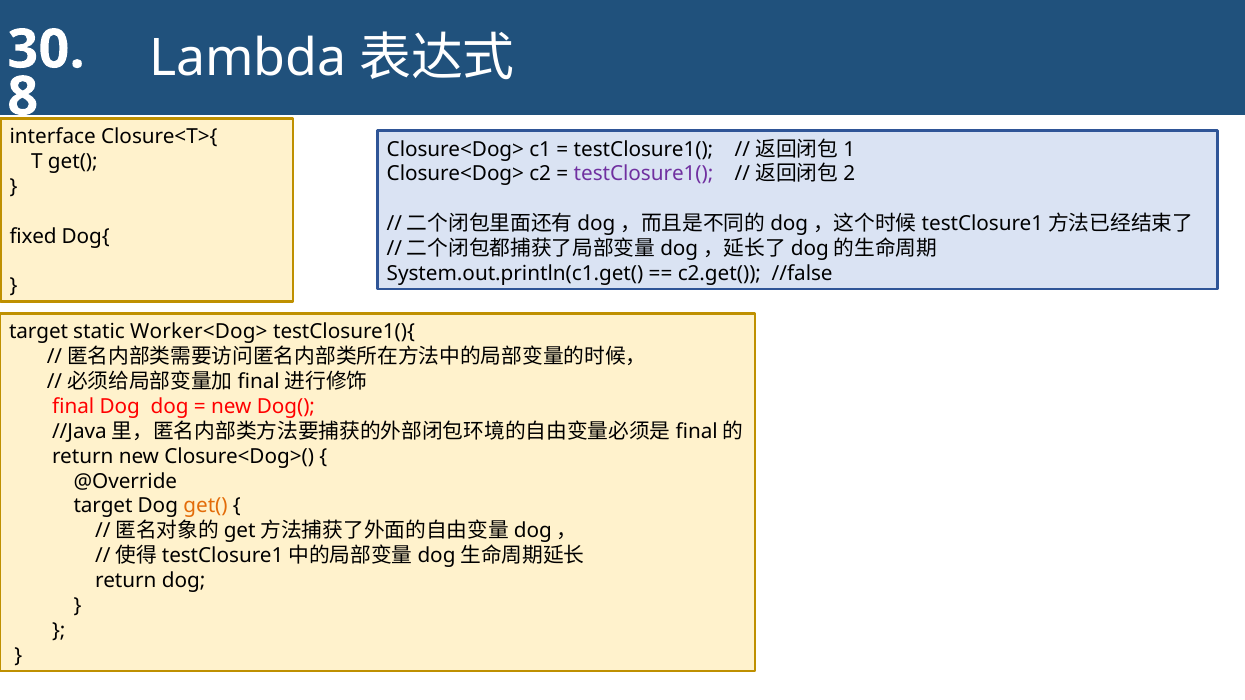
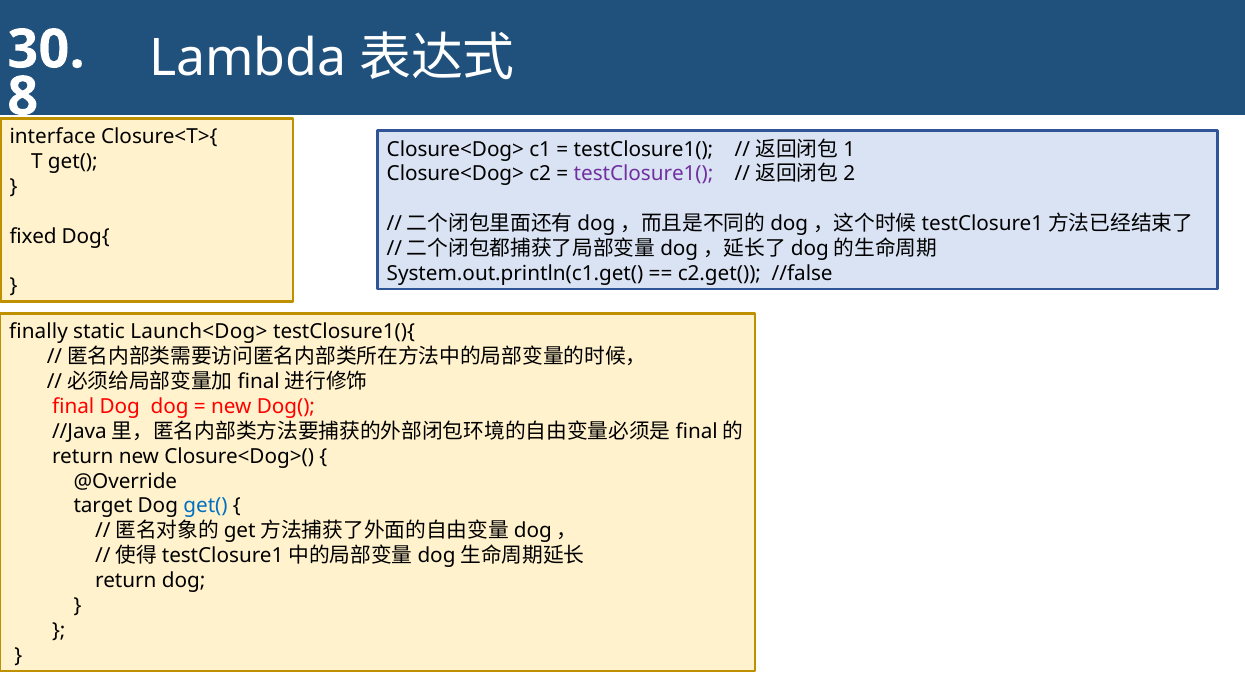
target: target -> finally (38, 332)
Worker<Dog>: Worker<Dog> -> Launch<Dog> (199, 332)
get( colour: orange -> blue (206, 506)
